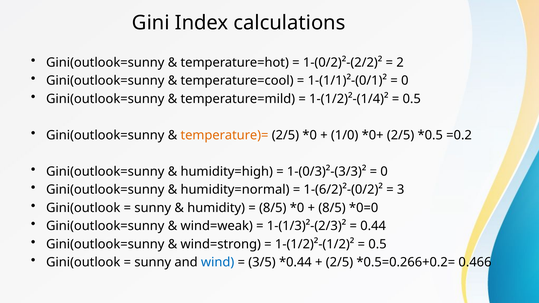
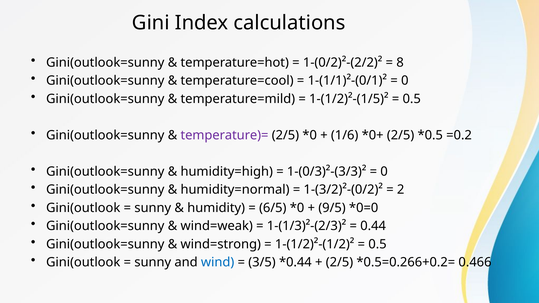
2: 2 -> 8 (400, 63)
1-(1/2)²-(1/4)²: 1-(1/2)²-(1/4)² -> 1-(1/2)²-(1/5)² (349, 99)
temperature)= colour: orange -> purple (224, 135)
1/0: 1/0 -> 1/6 (345, 135)
1-(6/2)²-(0/2)²: 1-(6/2)²-(0/2)² -> 1-(3/2)²-(0/2)² (343, 190)
3: 3 -> 2 (401, 190)
8/5: 8/5 -> 6/5 (273, 208)
8/5: 8/5 -> 9/5 (332, 208)
